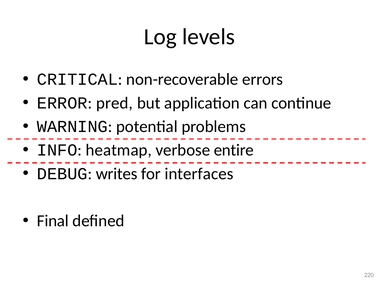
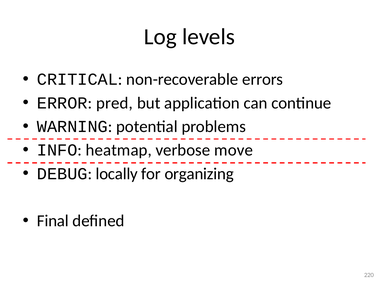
entire: entire -> move (234, 150)
writes: writes -> locally (117, 174)
interfaces: interfaces -> organizing (199, 174)
